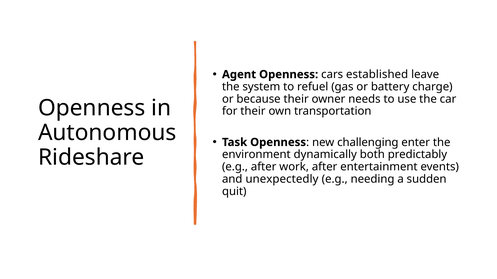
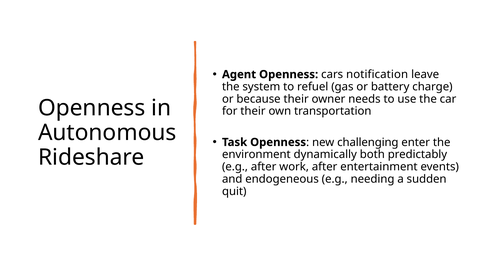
established: established -> notification (377, 75)
unexpectedly: unexpectedly -> endogeneous (282, 179)
